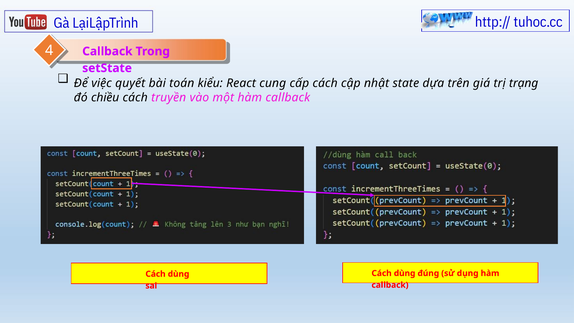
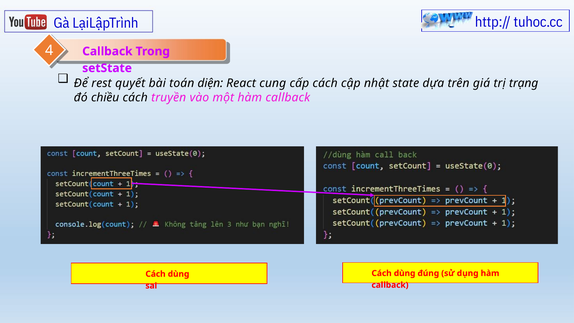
việc: việc -> rest (102, 83)
kiểu: kiểu -> diện (210, 83)
